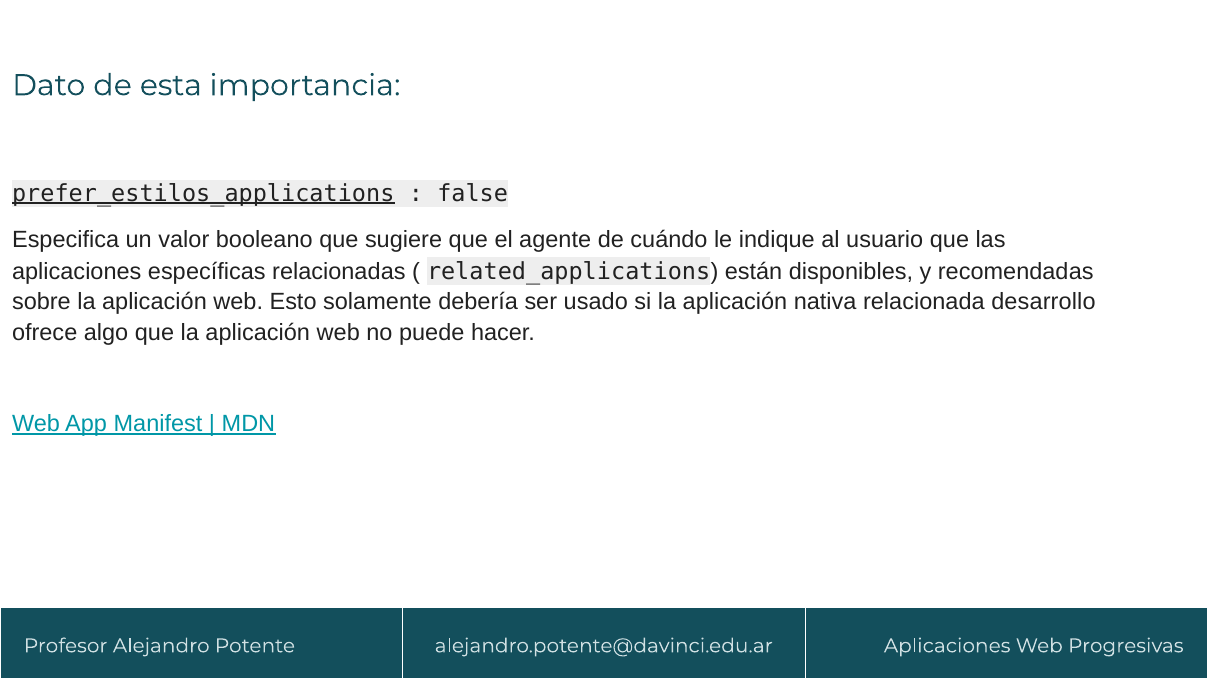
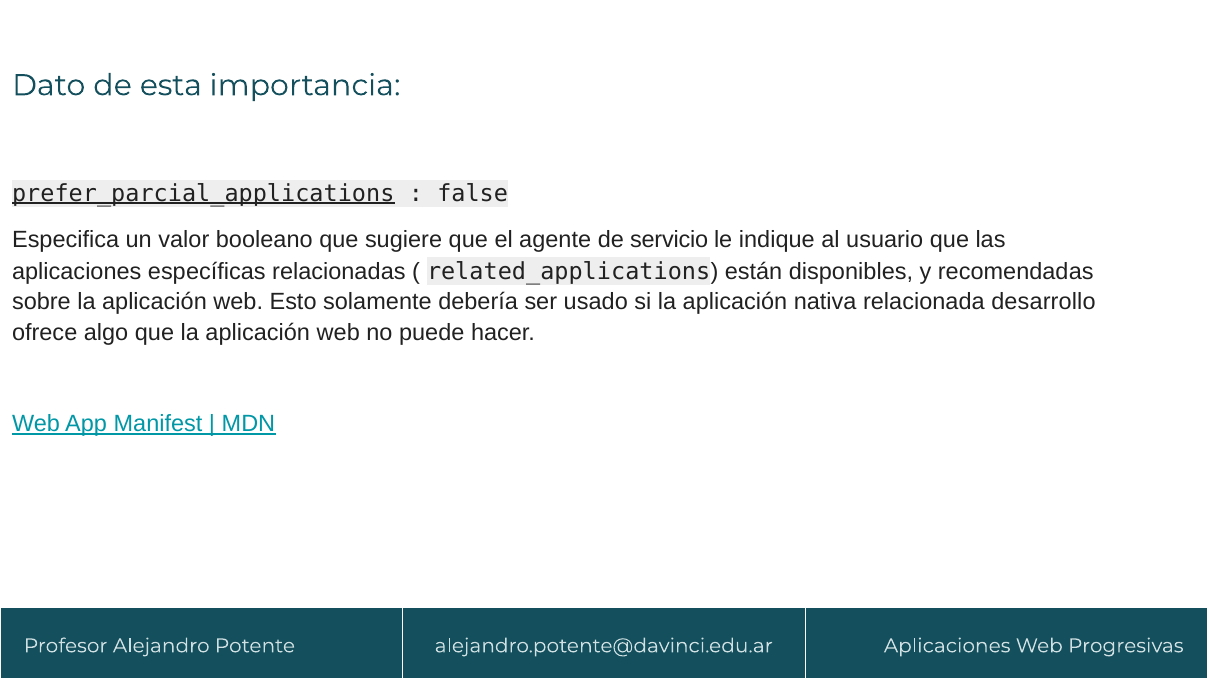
prefer_estilos_applications: prefer_estilos_applications -> prefer_parcial_applications (203, 194)
cuándo: cuándo -> servicio (669, 240)
